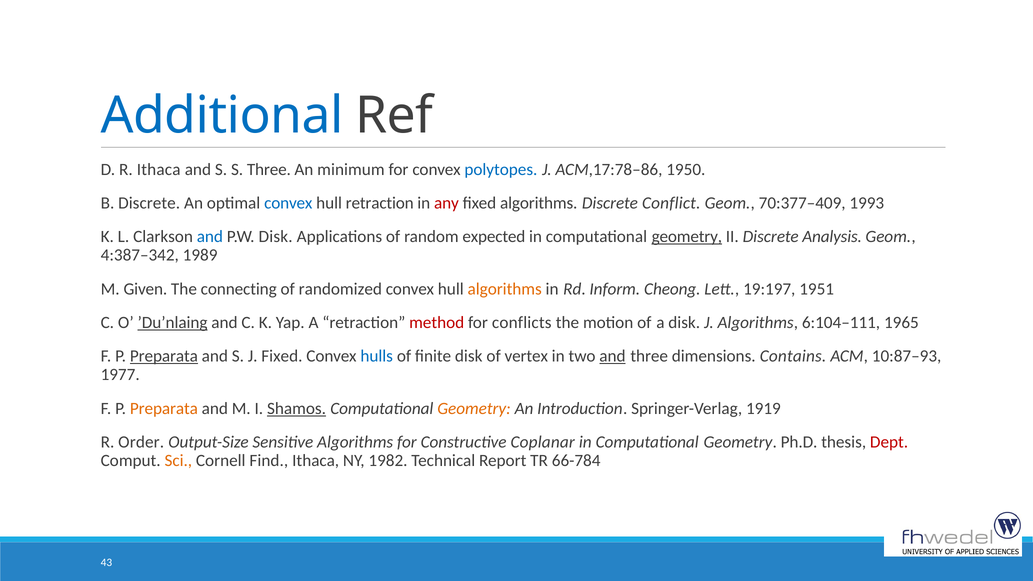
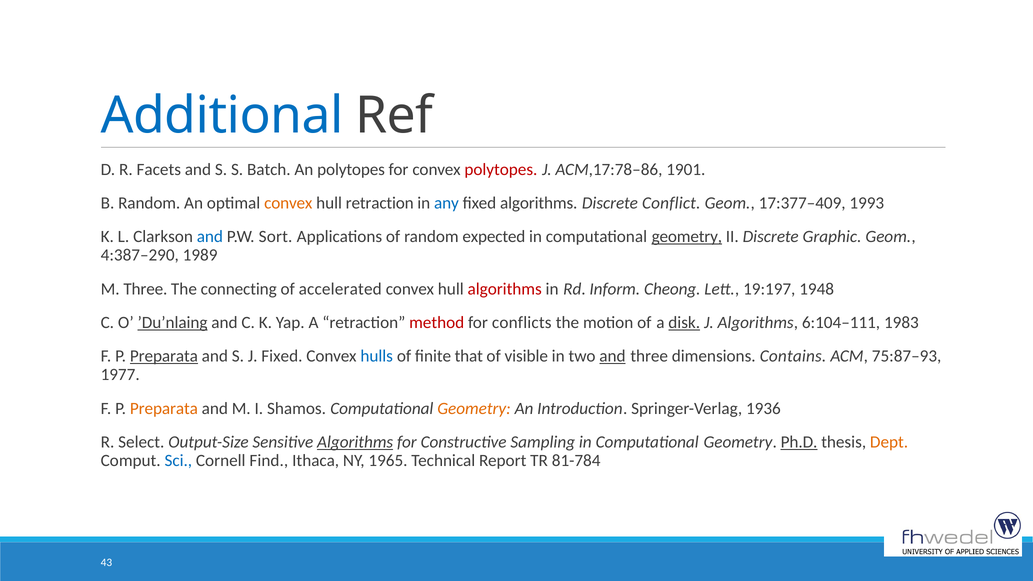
R Ithaca: Ithaca -> Facets (159, 169)
S Three: Three -> Batch (269, 169)
An minimum: minimum -> polytopes (351, 169)
polytopes colour: blue -> red (501, 169)
1950: 1950 -> 1901 (686, 169)
B Discrete: Discrete -> Random (149, 203)
convex colour: blue -> orange (288, 203)
any colour: red -> blue (446, 203)
70:377–409: 70:377–409 -> 17:377–409 (802, 203)
P.W Disk: Disk -> Sort (276, 237)
Analysis: Analysis -> Graphic (832, 237)
4:387–342: 4:387–342 -> 4:387–290 (140, 255)
M Given: Given -> Three (145, 289)
randomized: randomized -> accelerated (340, 289)
algorithms colour: orange -> red (505, 289)
1951: 1951 -> 1948 (817, 289)
disk underline: none -> present (684, 323)
1965: 1965 -> 1983 (901, 323)
finite disk: disk -> that (469, 356)
vertex: vertex -> visible (526, 356)
10:87–93: 10:87–93 -> 75:87–93 (907, 356)
Shamos underline: present -> none (297, 408)
1919: 1919 -> 1936 (763, 408)
Order: Order -> Select (141, 442)
Algorithms underline: none -> present (355, 442)
Coplanar: Coplanar -> Sampling (543, 442)
Ph.D underline: none -> present (799, 442)
Dept colour: red -> orange (889, 442)
Sci colour: orange -> blue (178, 461)
1982: 1982 -> 1965 (388, 461)
66-784: 66-784 -> 81-784 (576, 461)
